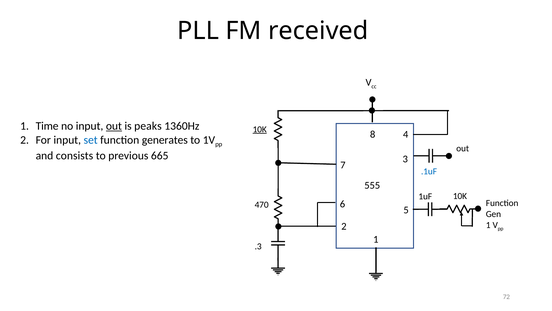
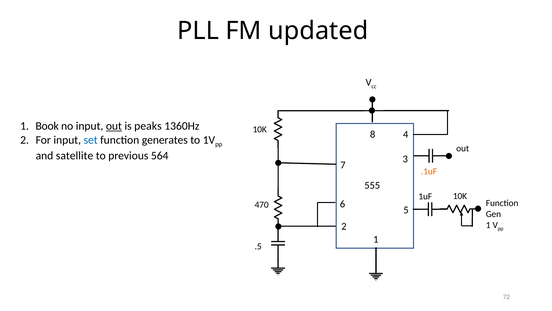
received: received -> updated (318, 31)
Time: Time -> Book (47, 126)
10K underline: present -> none (260, 129)
consists: consists -> satellite (75, 155)
665: 665 -> 564 (160, 155)
.1uF colour: blue -> orange (429, 171)
.3: .3 -> .5 (258, 246)
